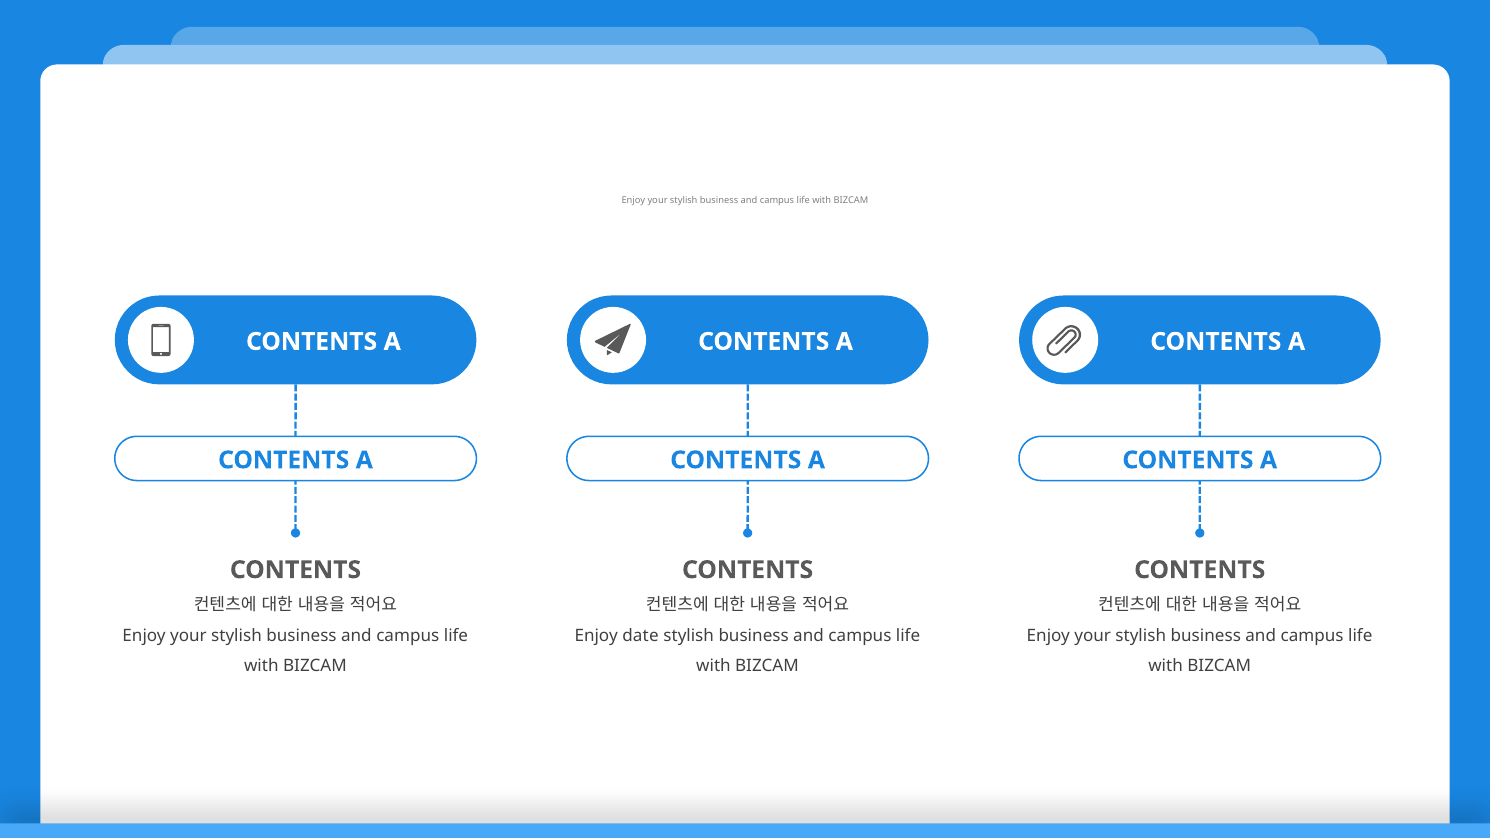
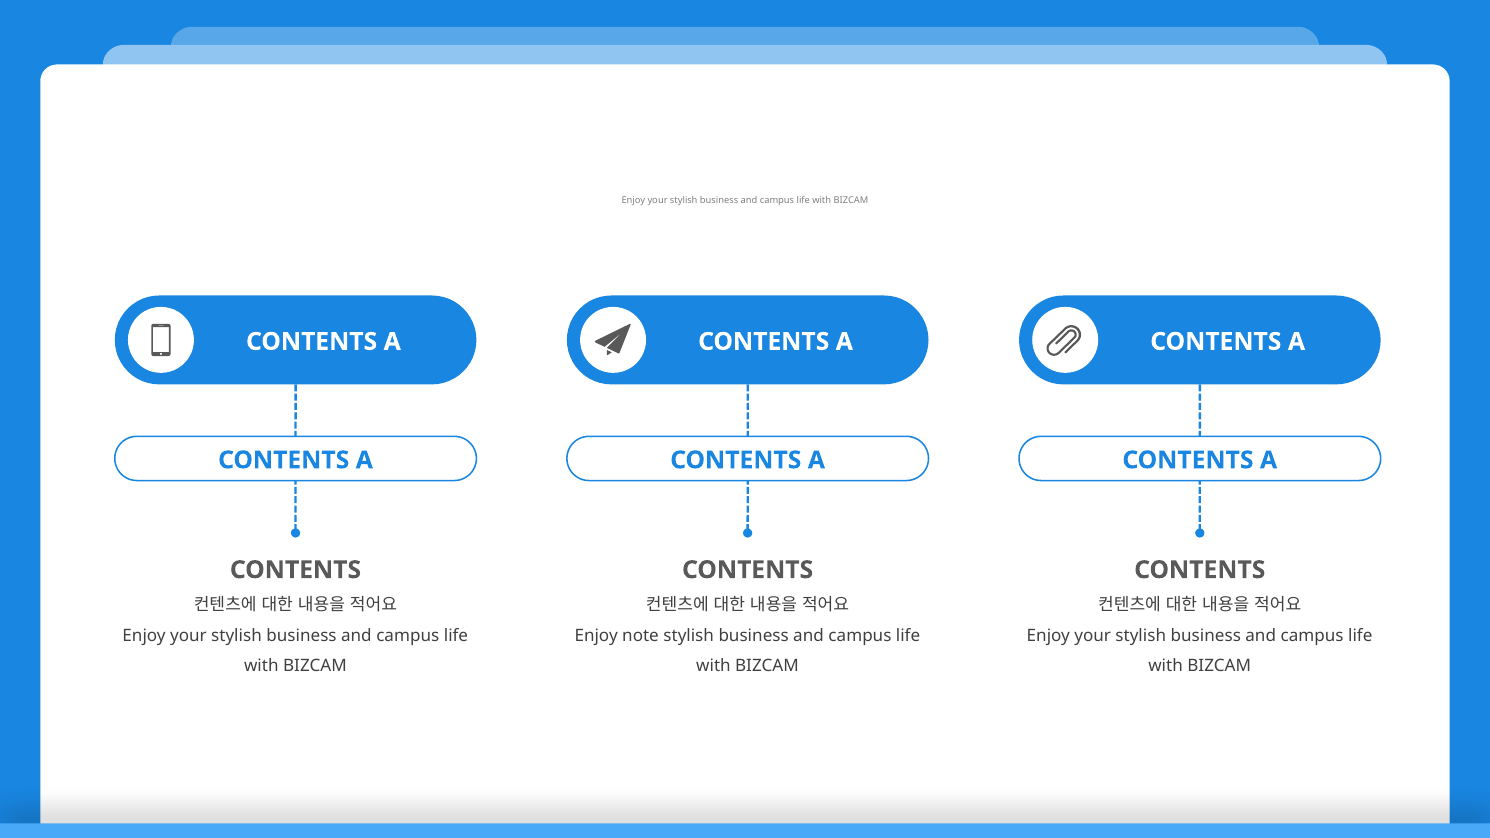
date: date -> note (641, 636)
